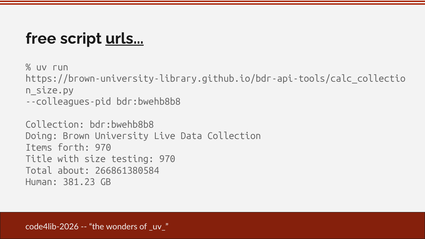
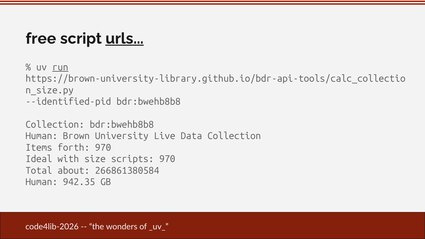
run underline: none -> present (60, 67)
--colleagues-pid: --colleagues-pid -> --identified-pid (68, 102)
Doing: Doing -> Human (42, 136)
Title: Title -> Ideal (39, 159)
testing: testing -> scripts (133, 159)
381.23: 381.23 -> 942.35 (79, 182)
